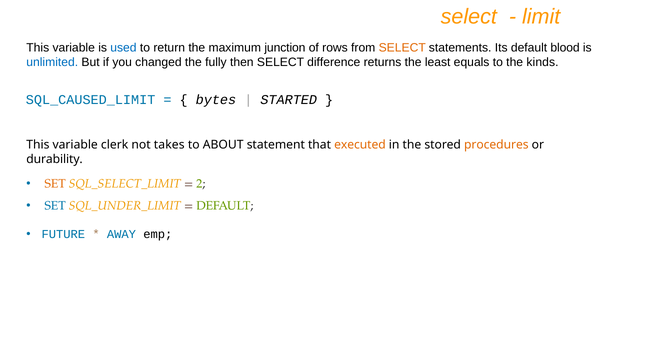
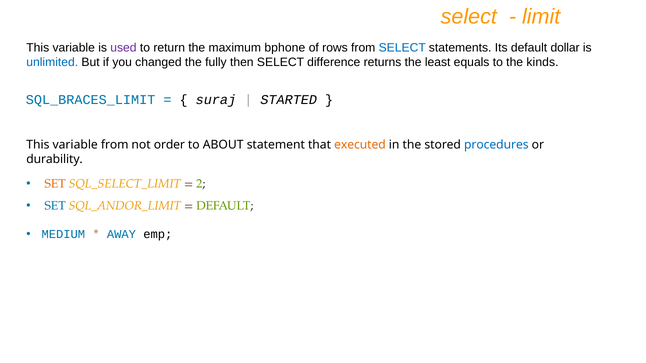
used colour: blue -> purple (123, 48)
junction: junction -> bphone (285, 48)
SELECT colour: orange -> blue (402, 48)
blood: blood -> dollar (565, 48)
SQL_CAUSED_LIMIT: SQL_CAUSED_LIMIT -> SQL_BRACES_LIMIT (91, 100)
bytes: bytes -> suraj (216, 100)
variable clerk: clerk -> from (115, 145)
takes: takes -> order (169, 145)
procedures colour: orange -> blue (496, 145)
SQL_UNDER_LIMIT: SQL_UNDER_LIMIT -> SQL_ANDOR_LIMIT (125, 206)
FUTURE: FUTURE -> MEDIUM (63, 234)
